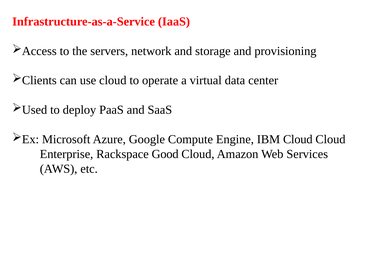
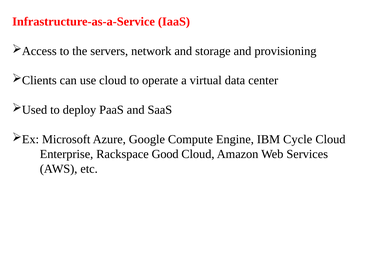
IBM Cloud: Cloud -> Cycle (298, 139)
